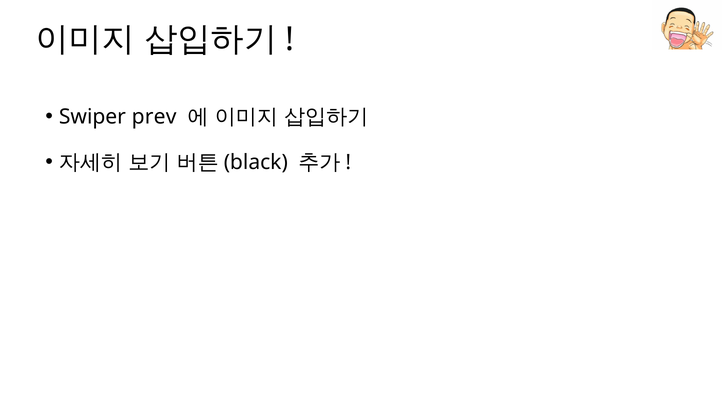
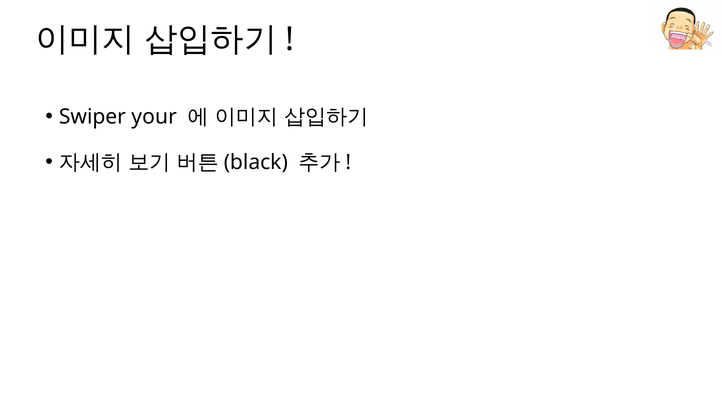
prev: prev -> your (154, 117)
